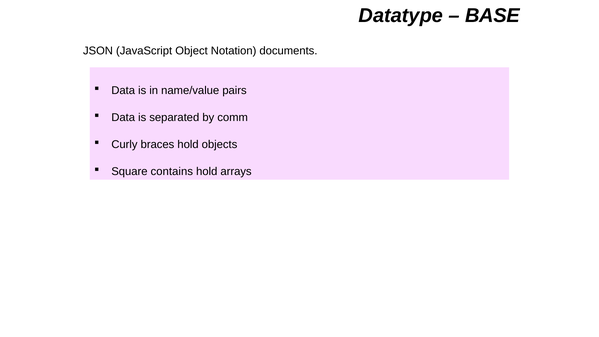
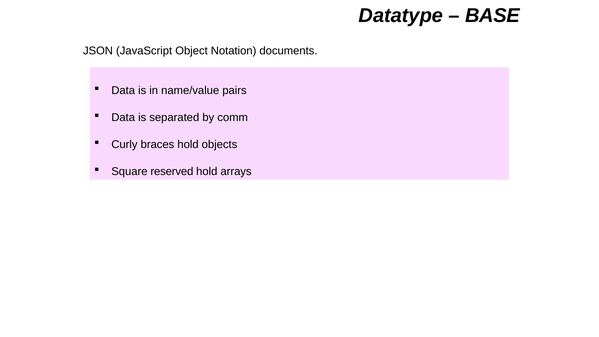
contains: contains -> reserved (172, 171)
